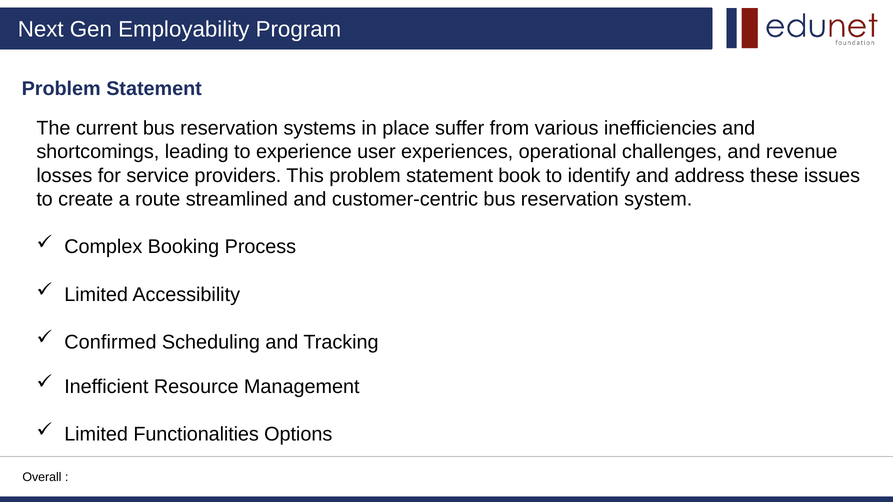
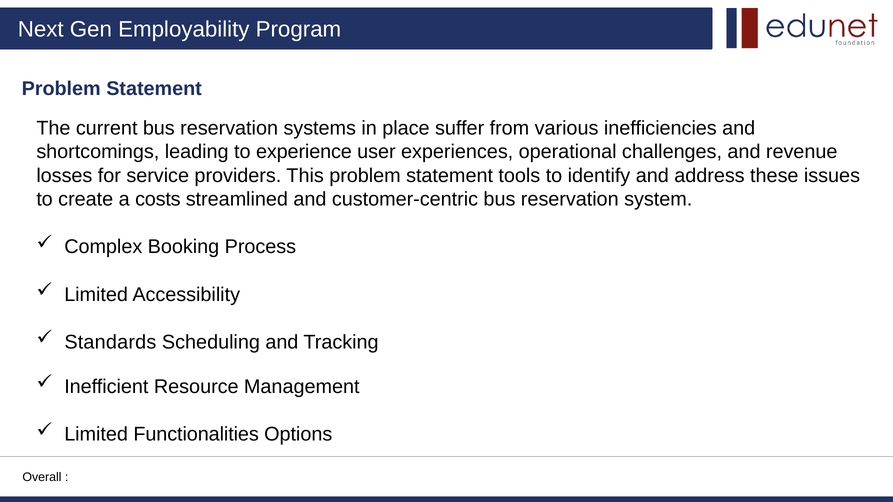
book: book -> tools (519, 176)
route: route -> costs (158, 200)
Confirmed: Confirmed -> Standards (110, 342)
